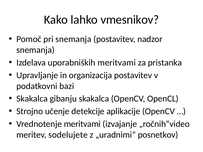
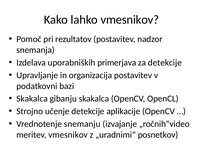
pri snemanja: snemanja -> rezultatov (73, 39)
uporabniških meritvami: meritvami -> primerjava (117, 63)
za pristanka: pristanka -> detekcije (165, 63)
Vrednotenje meritvami: meritvami -> snemanju (82, 124)
meritev sodelujete: sodelujete -> vmesnikov (68, 135)
